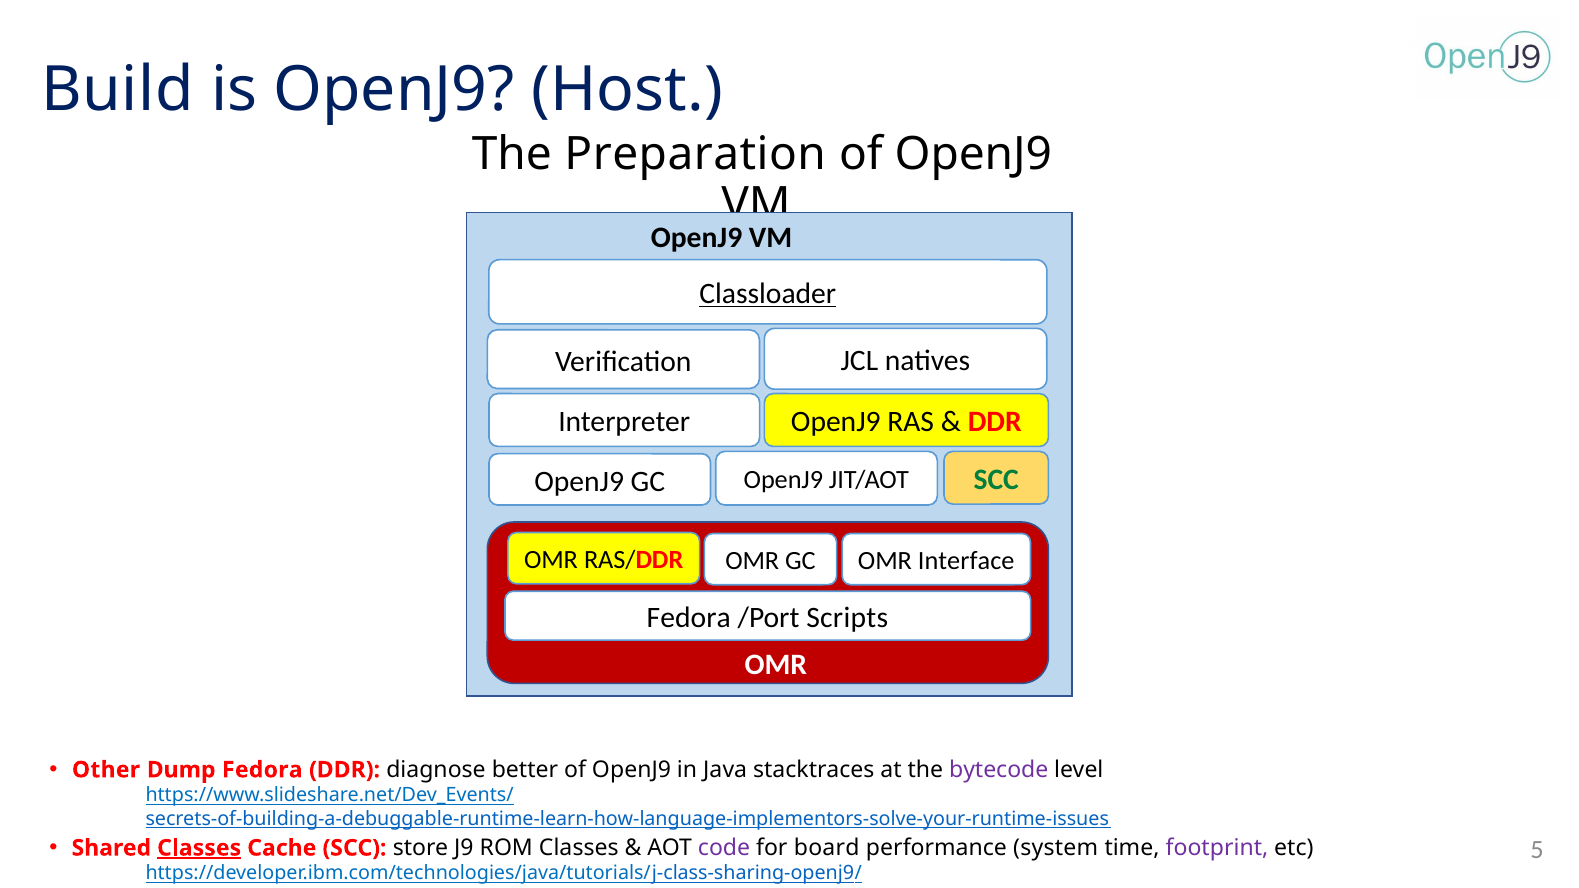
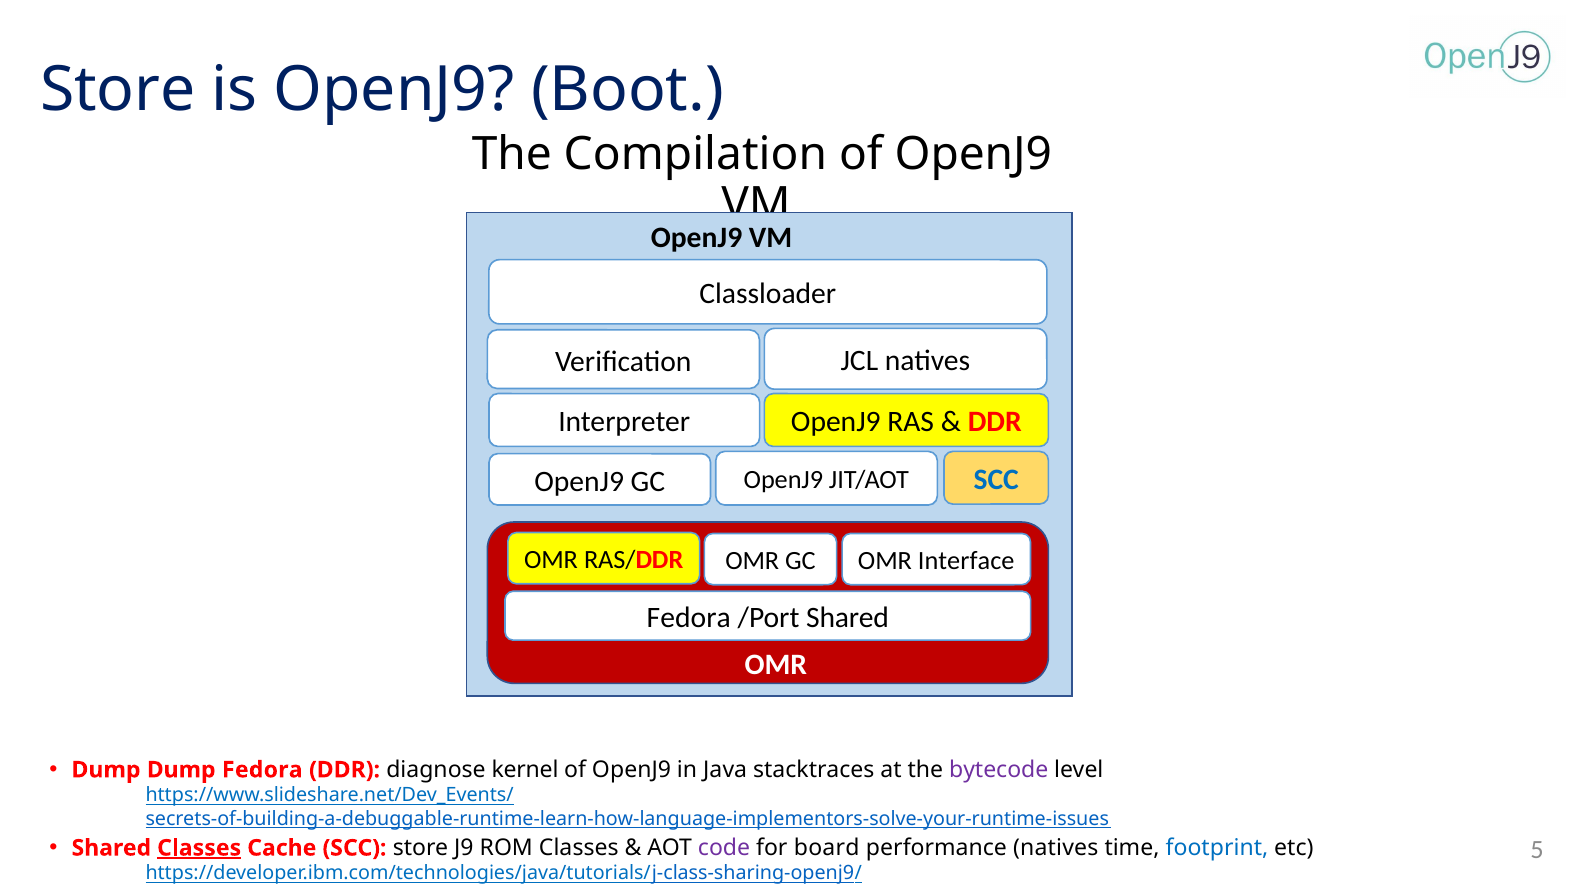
Build: Build -> Store (118, 90)
Host: Host -> Boot (627, 90)
Preparation: Preparation -> Compilation (695, 155)
Classloader underline: present -> none (768, 294)
SCC colour: green -> blue (996, 480)
/Port Scripts: Scripts -> Shared (848, 618)
Other: Other -> Dump (106, 770)
better: better -> kernel (525, 770)
performance system: system -> natives (1056, 848)
footprint colour: purple -> blue (1217, 848)
